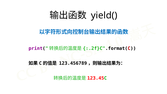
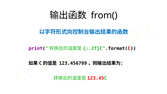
yield(: yield( -> from( (104, 15)
